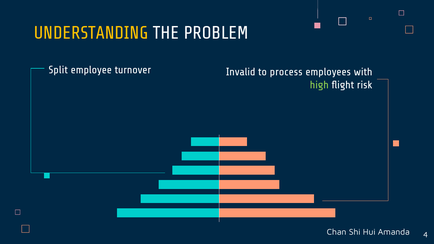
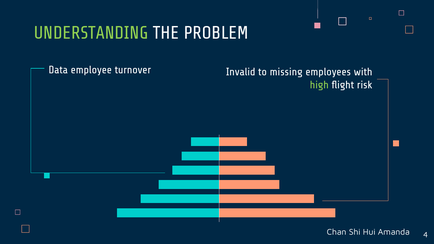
UNDERSTANDING colour: yellow -> light green (91, 33)
Split: Split -> Data (58, 70)
process: process -> missing (286, 72)
